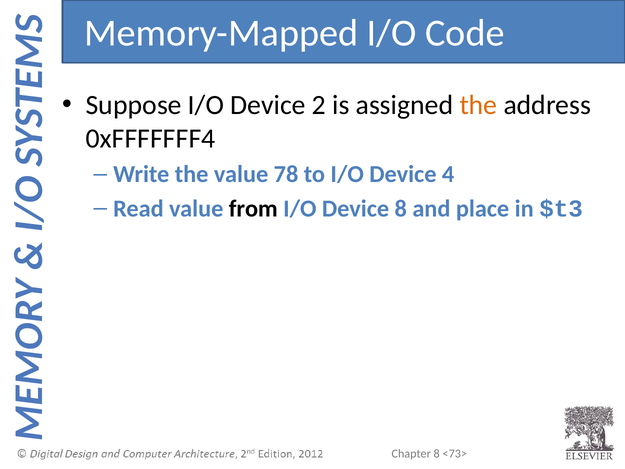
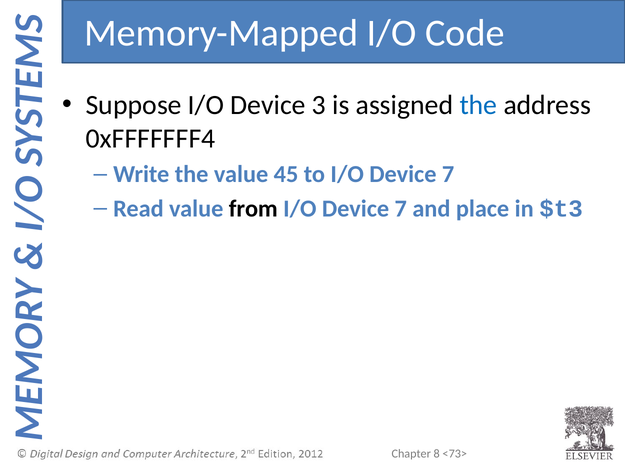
2: 2 -> 3 (319, 105)
the colour: orange -> blue (478, 105)
78: 78 -> 45 (286, 174)
to I/O Device 4: 4 -> 7 (448, 174)
8: 8 -> 7 (401, 208)
